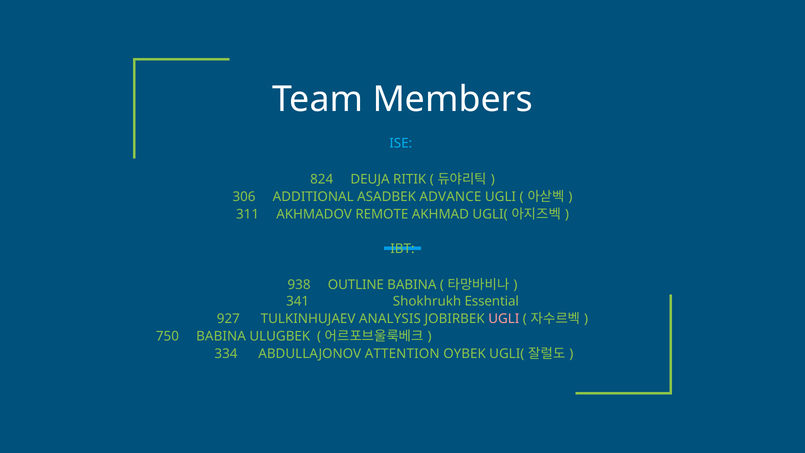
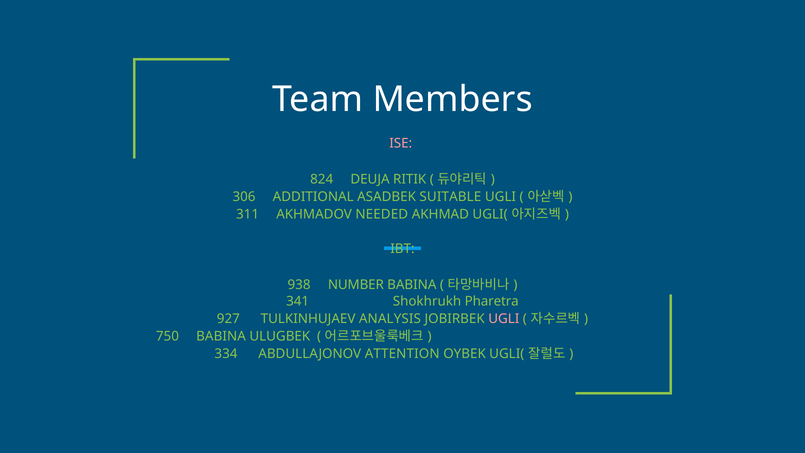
ISE colour: light blue -> pink (401, 143)
ADVANCE: ADVANCE -> SUITABLE (450, 197)
REMOTE: REMOTE -> NEEDED (382, 214)
OUTLINE: OUTLINE -> NUMBER (356, 285)
Essential: Essential -> Pharetra (492, 301)
